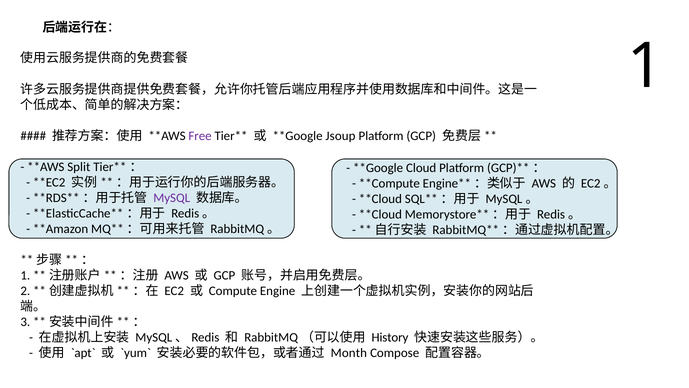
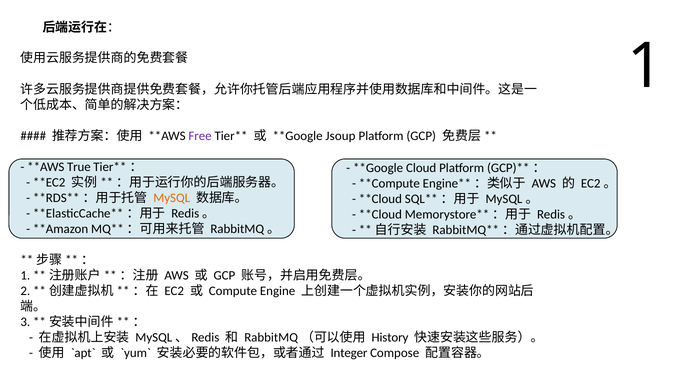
Split: Split -> True (79, 167)
MySQL colour: purple -> orange (172, 198)
Month: Month -> Integer (349, 353)
